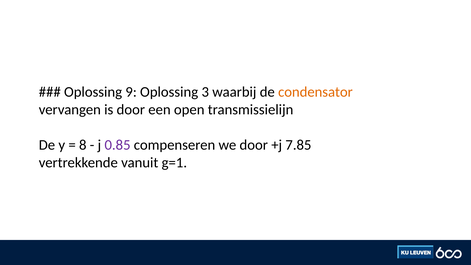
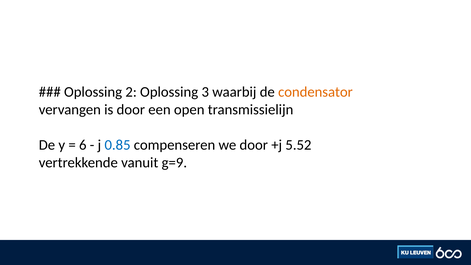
9: 9 -> 2 (131, 92)
8: 8 -> 6 (83, 145)
0.85 colour: purple -> blue (118, 145)
7.85: 7.85 -> 5.52 (298, 145)
g=1: g=1 -> g=9 (174, 163)
